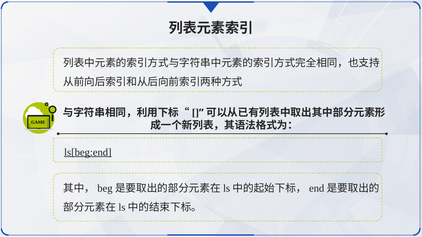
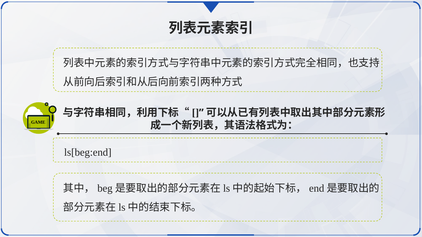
ls[beg:end underline: present -> none (88, 152)
